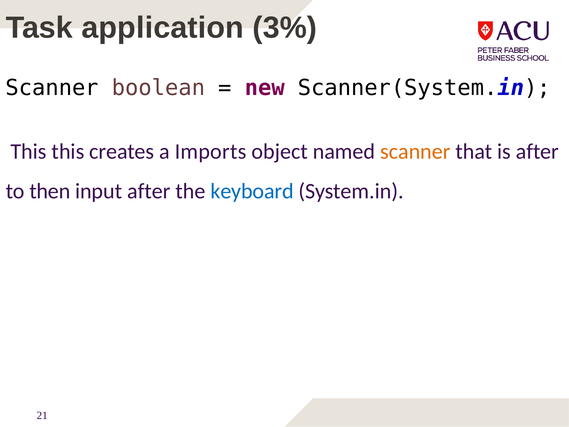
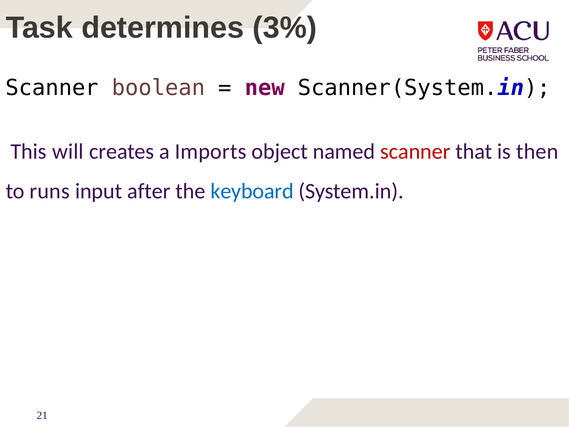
application: application -> determines (163, 28)
This this: this -> will (68, 151)
scanner colour: orange -> red (415, 151)
is after: after -> then (537, 151)
then: then -> runs (50, 191)
